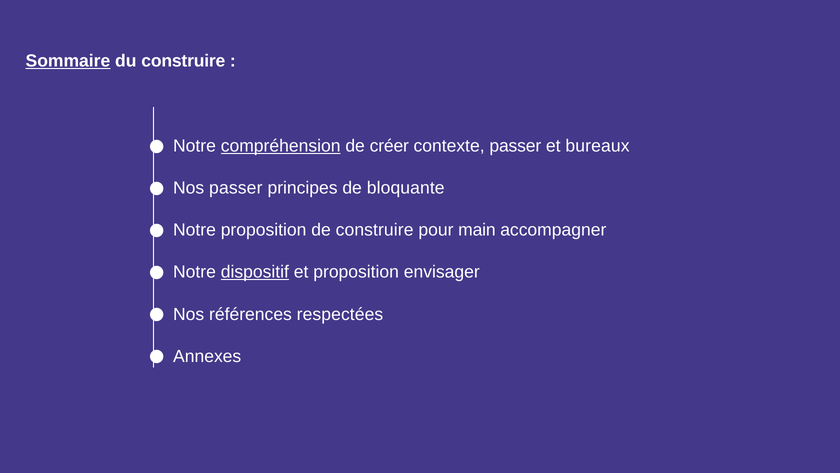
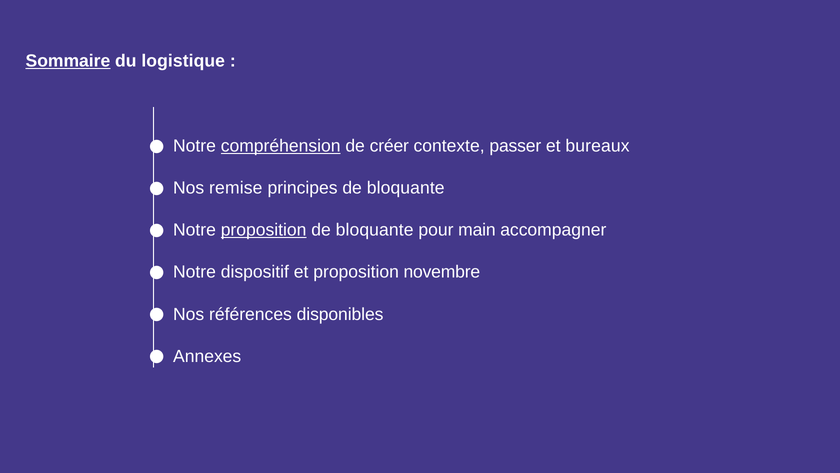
du construire: construire -> logistique (183, 61)
Nos passer: passer -> remise (236, 188)
proposition underline: none -> present (264, 230)
construire: construire -> bloquante (375, 230)
dispositif underline: present -> none (255, 272)
envisager: envisager -> novembre (442, 272)
respectées: respectées -> disponibles (340, 314)
